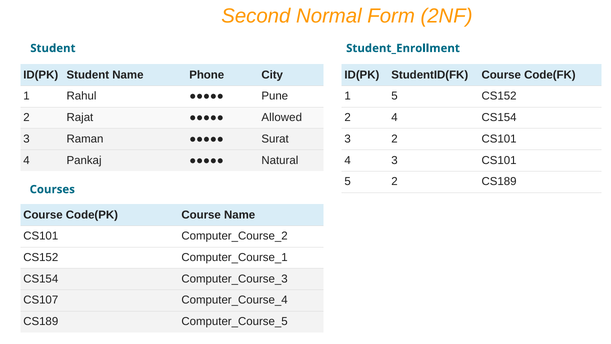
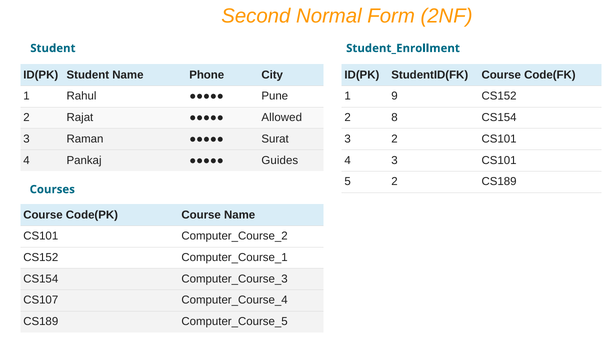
1 5: 5 -> 9 (395, 96)
2 4: 4 -> 8 (395, 117)
Natural: Natural -> Guides (280, 160)
